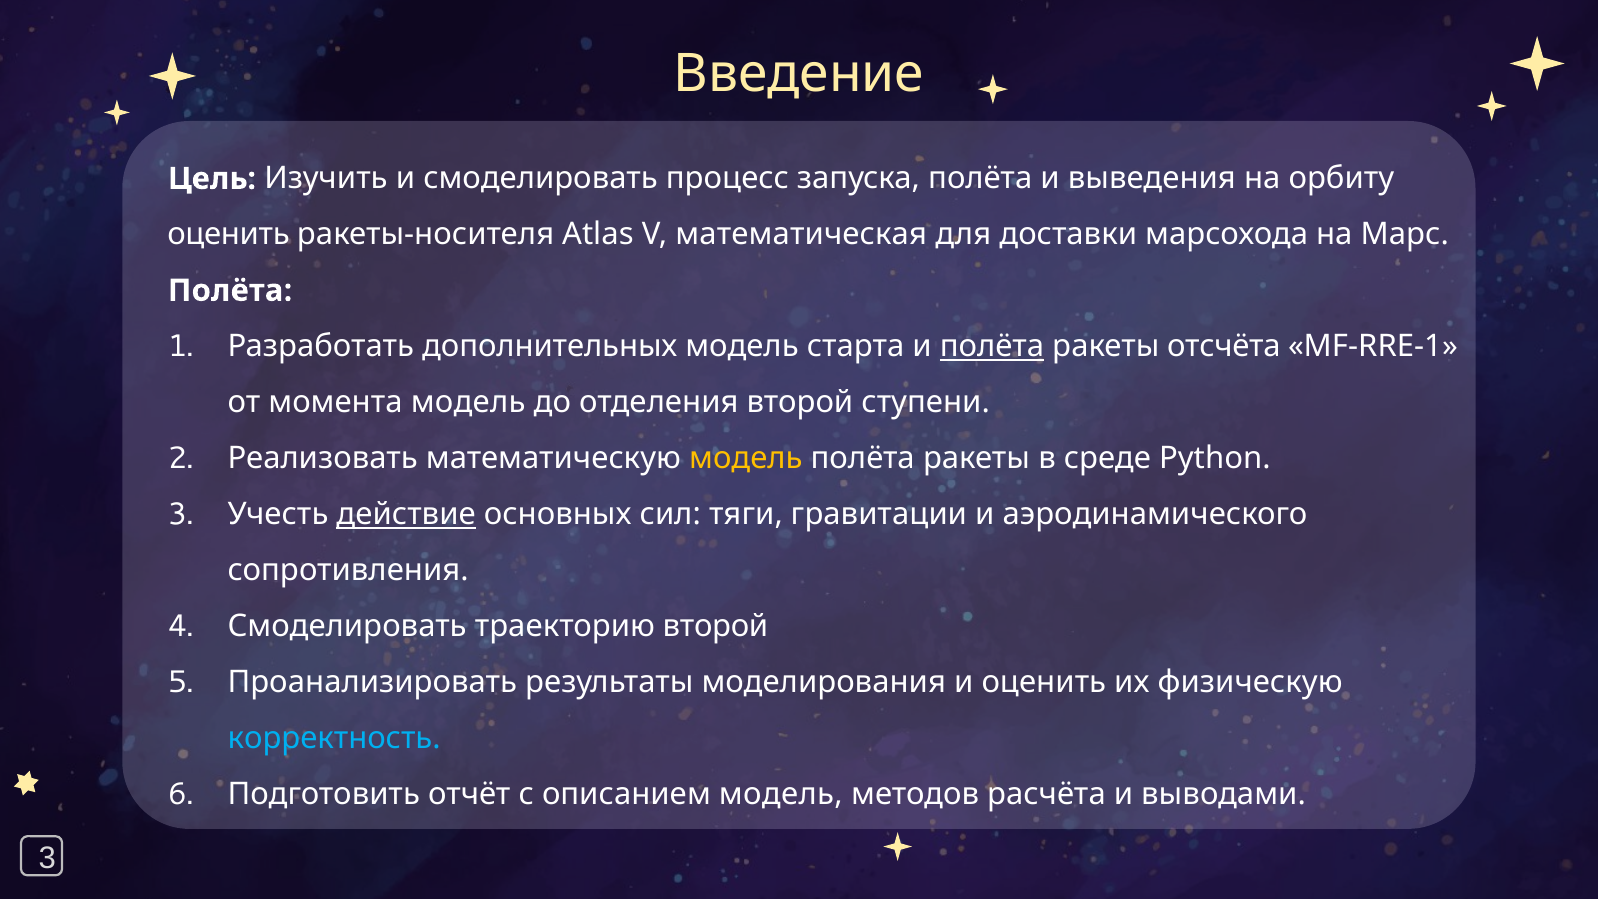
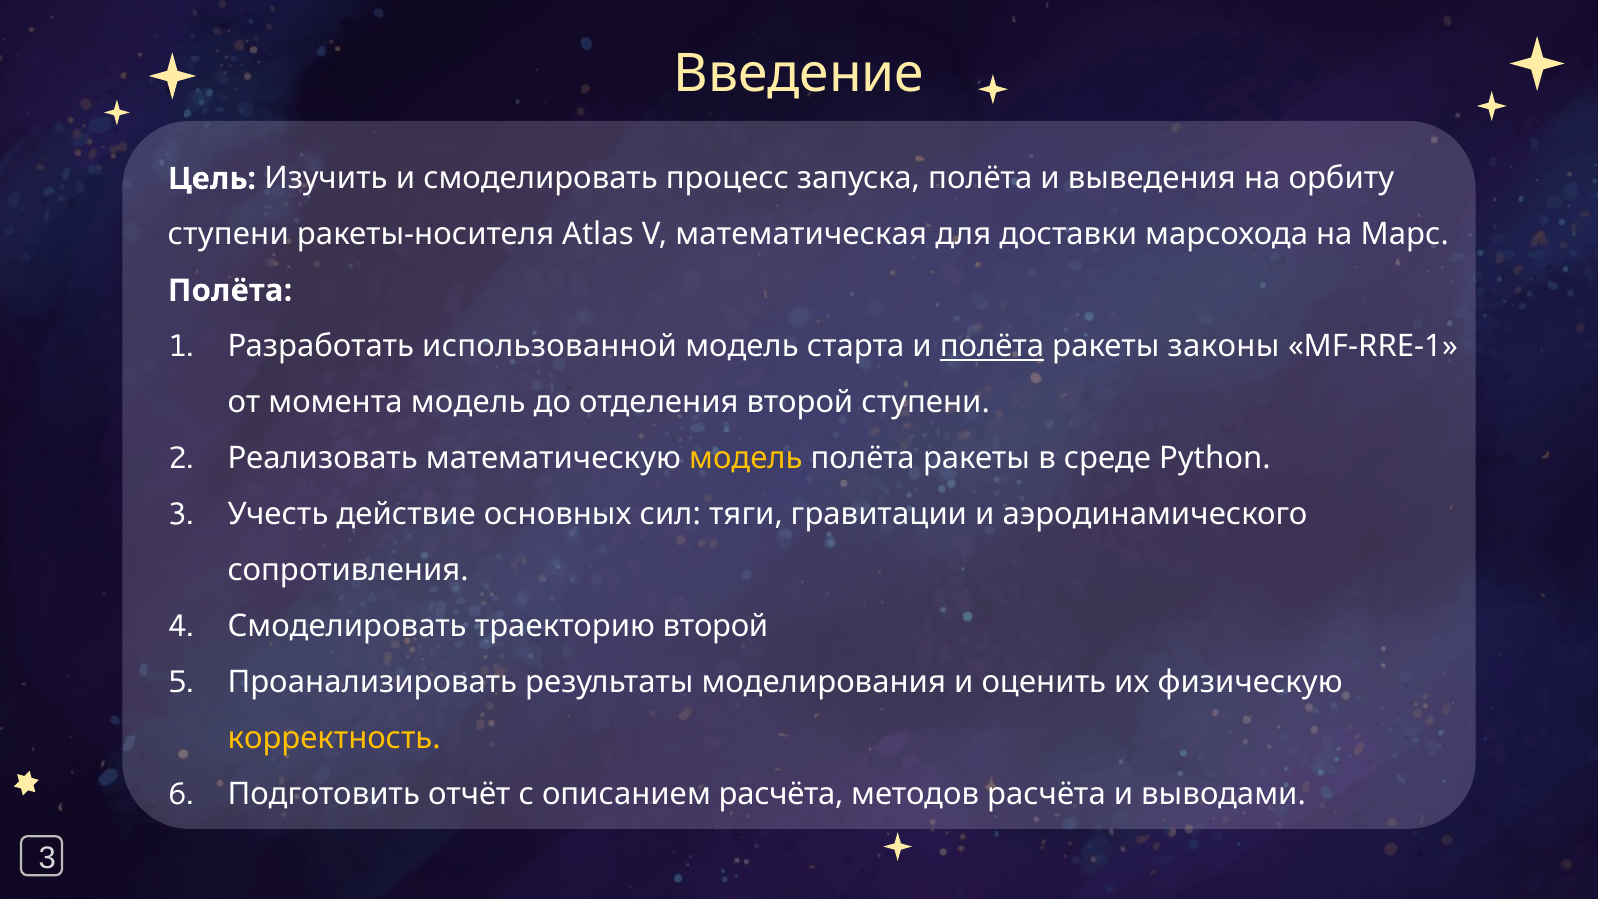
оценить: оценить -> ступени (228, 235)
дополнительных: дополнительных -> использованной (550, 346)
отсчёта: отсчёта -> законы (1224, 346)
действие underline: present -> none (406, 514)
корректность colour: light blue -> yellow (334, 738)
описанием модель: модель -> расчёта (781, 794)
